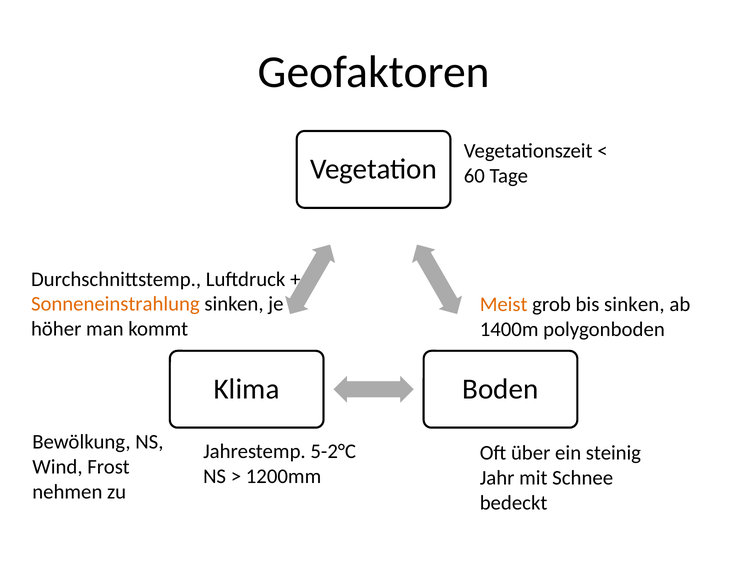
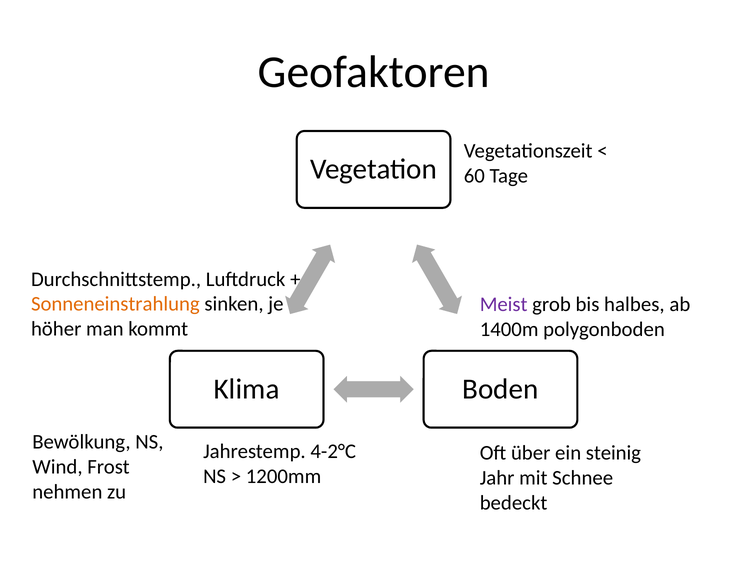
Meist colour: orange -> purple (504, 304)
bis sinken: sinken -> halbes (634, 304)
5-2°C: 5-2°C -> 4-2°C (333, 451)
